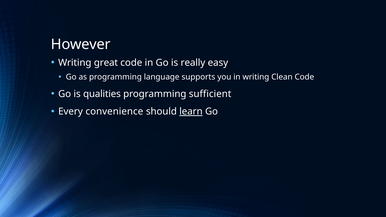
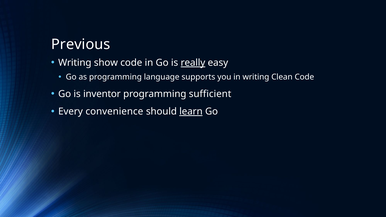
However: However -> Previous (81, 44)
great: great -> show (106, 63)
really underline: none -> present (193, 63)
qualities: qualities -> inventor (102, 94)
